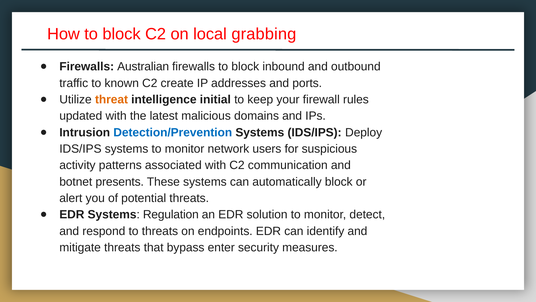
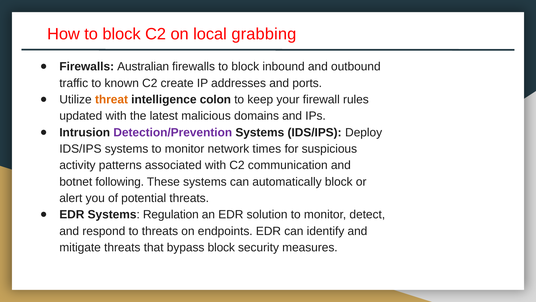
initial: initial -> colon (215, 99)
Detection/Prevention colour: blue -> purple (173, 132)
users: users -> times (267, 149)
presents: presents -> following (120, 182)
bypass enter: enter -> block (221, 247)
